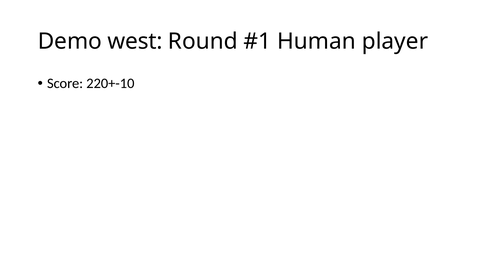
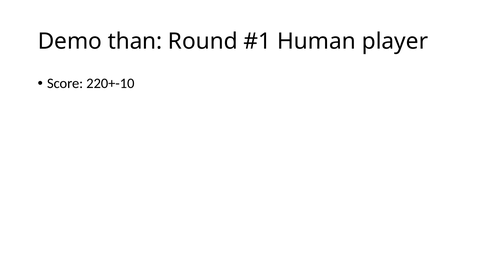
west: west -> than (135, 42)
